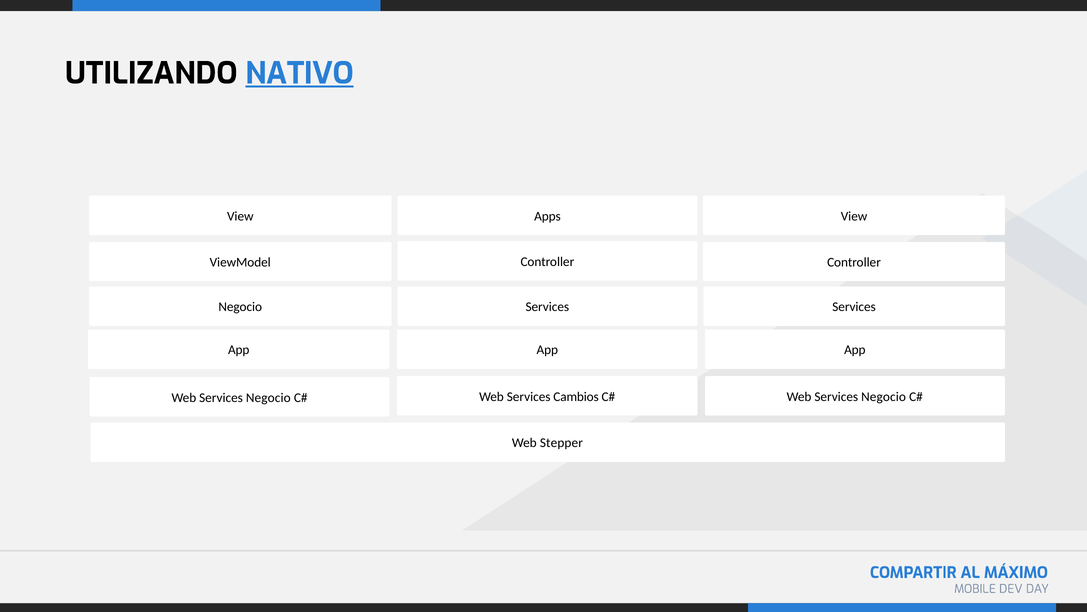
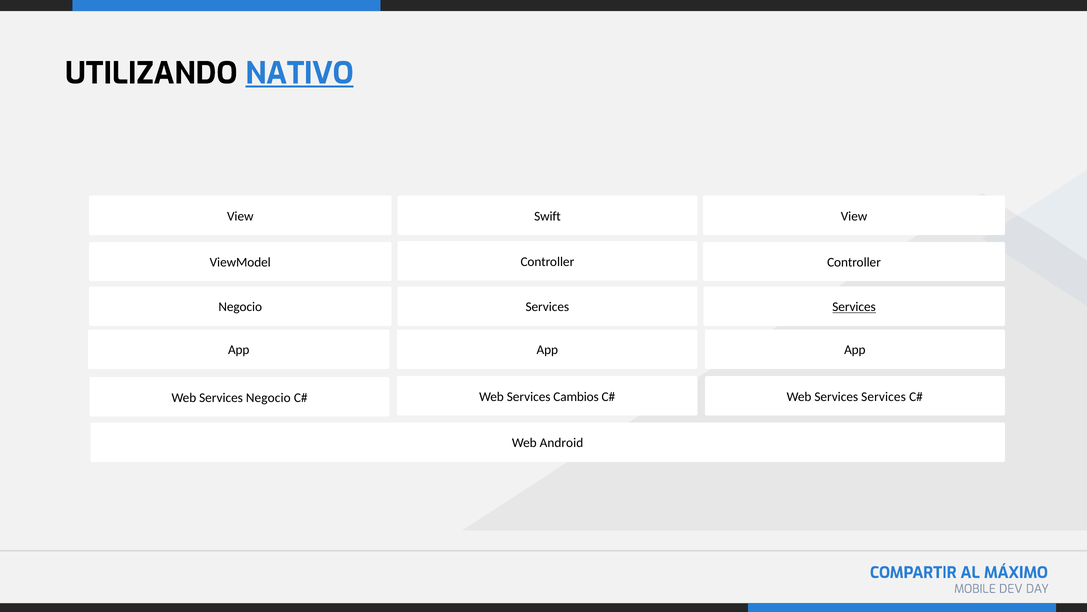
Apps: Apps -> Swift (548, 216)
Services underline: none -> present (854, 307)
Negocio: Negocio -> Services (884, 396)
Stepper: Stepper -> Android (561, 443)
